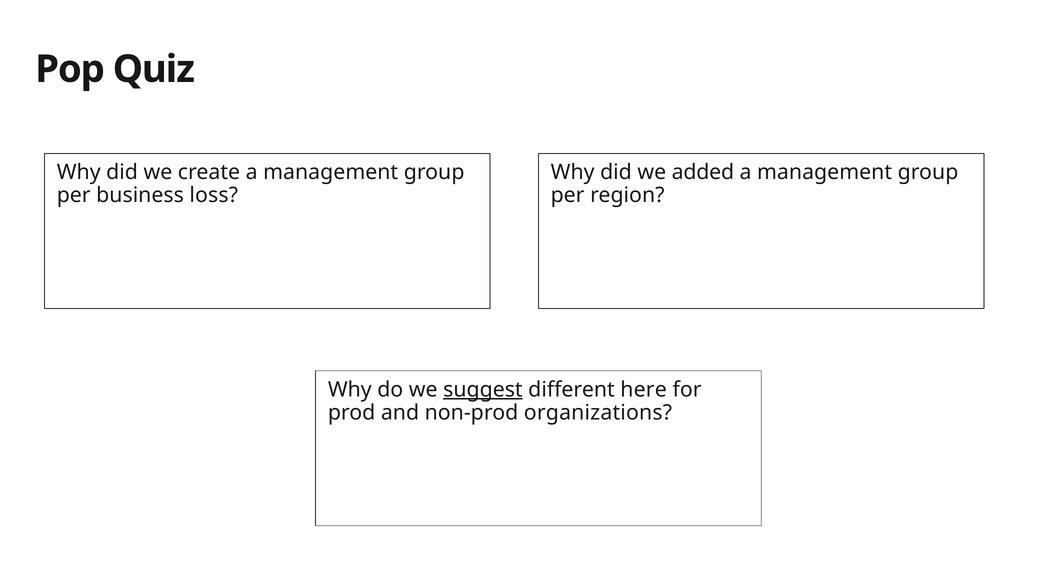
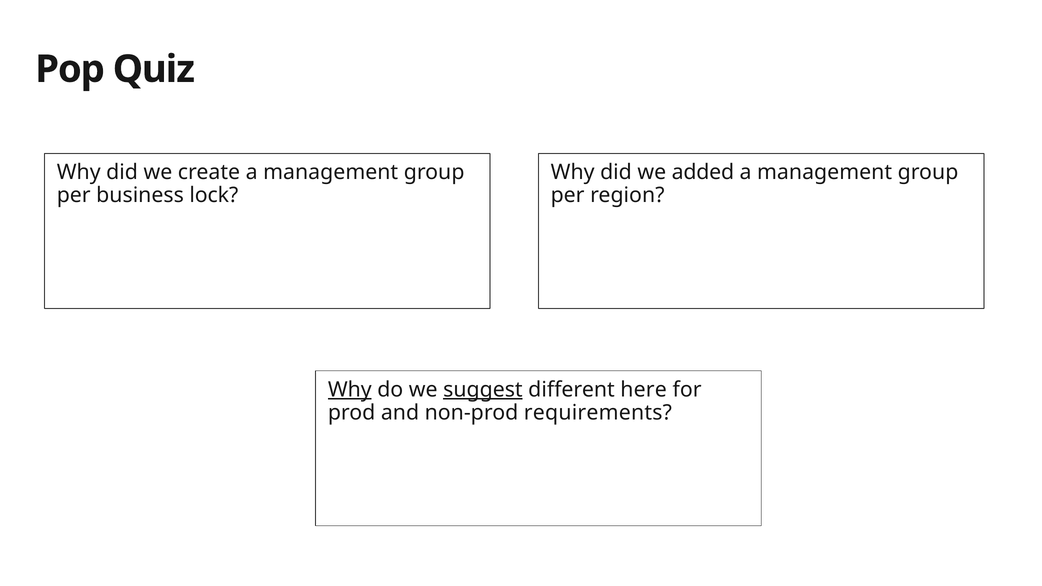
loss: loss -> lock (214, 195)
Why underline: none -> present (350, 390)
organizations: organizations -> requirements (598, 413)
